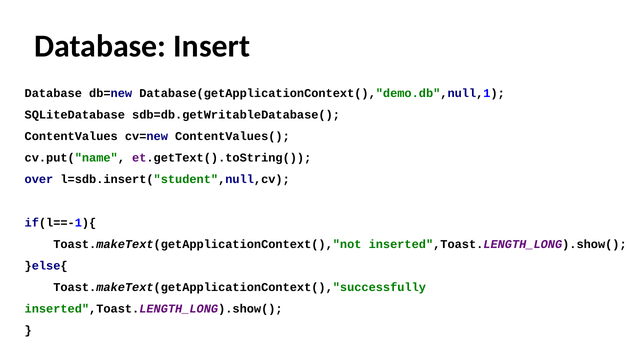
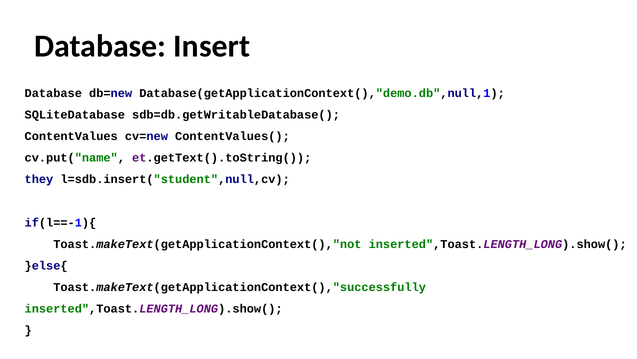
over: over -> they (39, 179)
